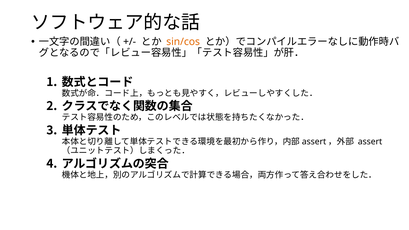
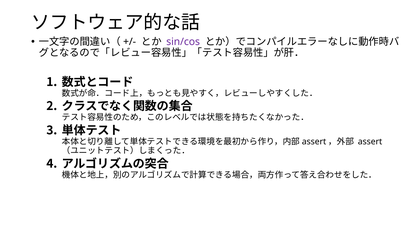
sin/cos colour: orange -> purple (183, 42)
